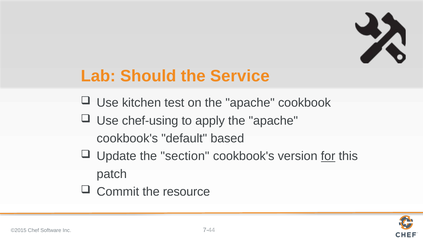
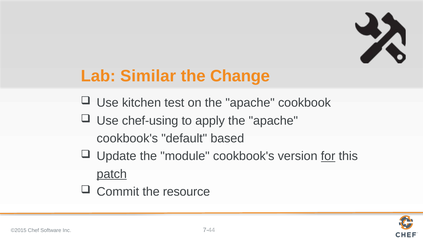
Should: Should -> Similar (148, 76)
Service: Service -> Change (240, 76)
section: section -> module (185, 156)
patch underline: none -> present (112, 174)
